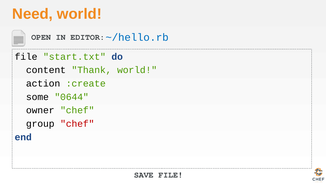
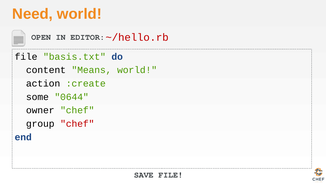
~/hello.rb colour: blue -> red (137, 38)
start.txt: start.txt -> basis.txt (74, 57)
Thank: Thank -> Means (92, 70)
